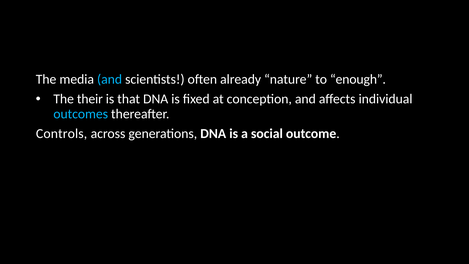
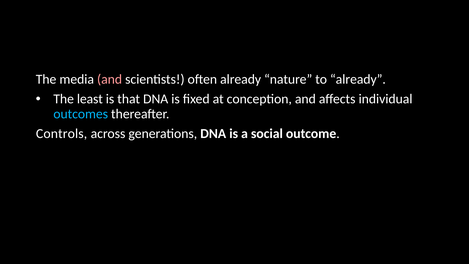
and colour: light blue -> pink (110, 79)
to enough: enough -> already (358, 79)
their: their -> least (90, 99)
